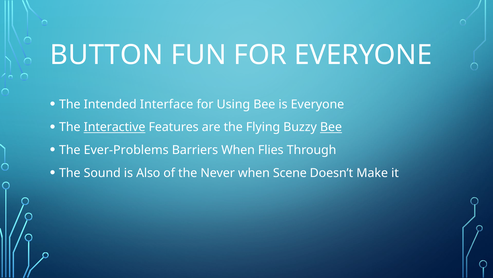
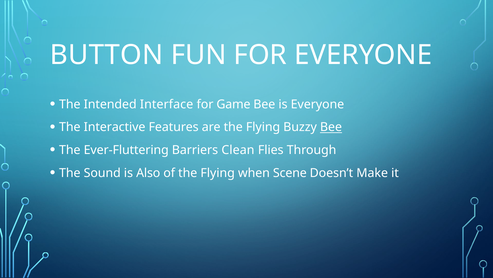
Using: Using -> Game (233, 104)
Interactive underline: present -> none (115, 127)
Ever-Problems: Ever-Problems -> Ever-Fluttering (126, 150)
Barriers When: When -> Clean (238, 150)
of the Never: Never -> Flying (218, 173)
